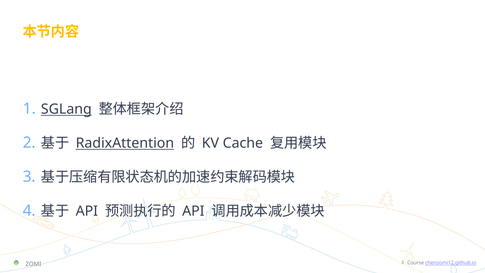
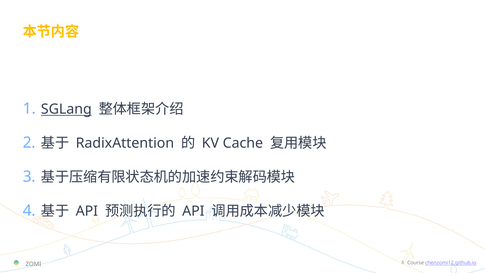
RadixAttention underline: present -> none (125, 143)
